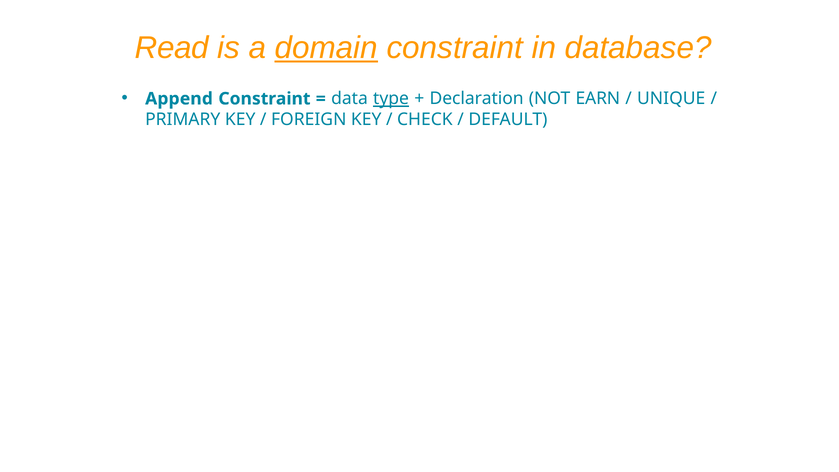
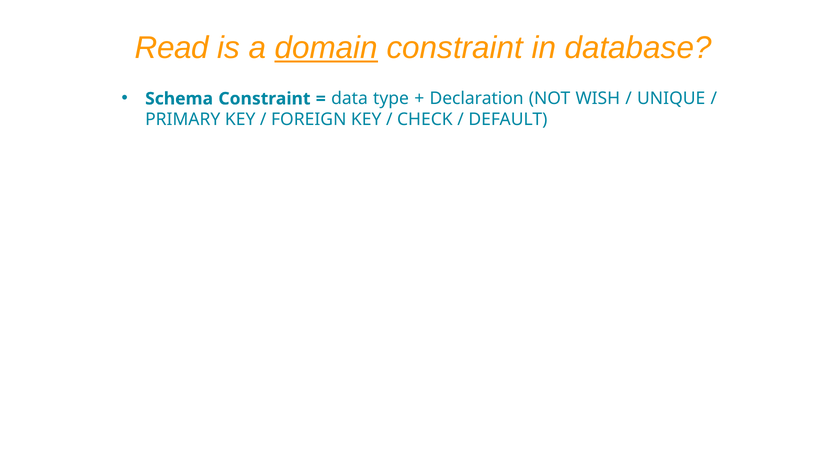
Append: Append -> Schema (179, 99)
type underline: present -> none (391, 99)
EARN: EARN -> WISH (598, 99)
